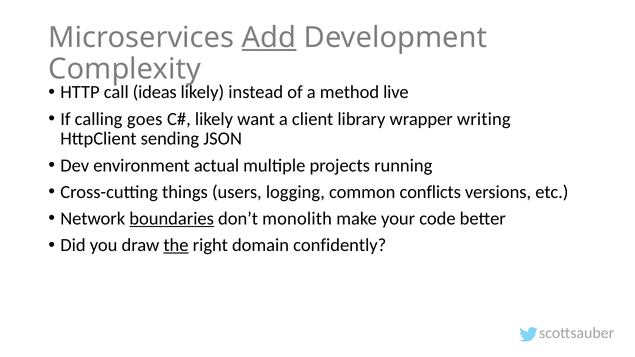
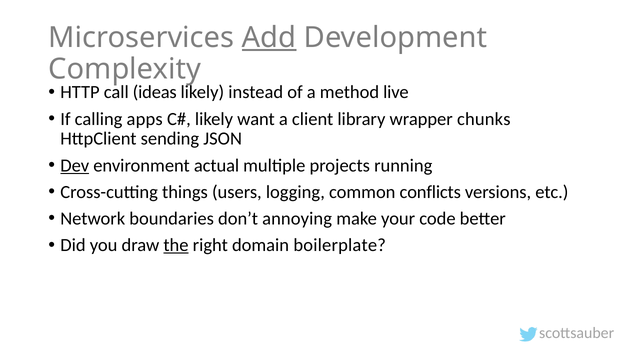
goes: goes -> apps (145, 119)
writing: writing -> chunks (484, 119)
Dev underline: none -> present (75, 166)
boundaries underline: present -> none (172, 219)
monolith: monolith -> annoying (297, 219)
confidently: confidently -> boilerplate (340, 245)
